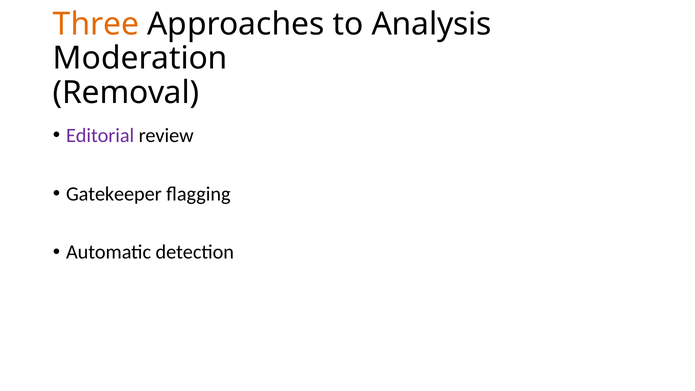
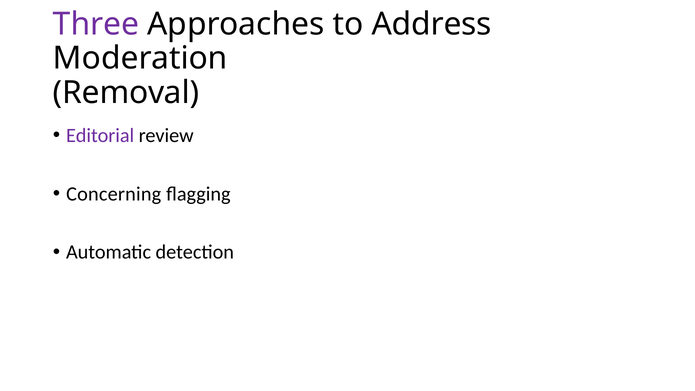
Three colour: orange -> purple (96, 24)
Analysis: Analysis -> Address (432, 24)
Gatekeeper: Gatekeeper -> Concerning (114, 194)
